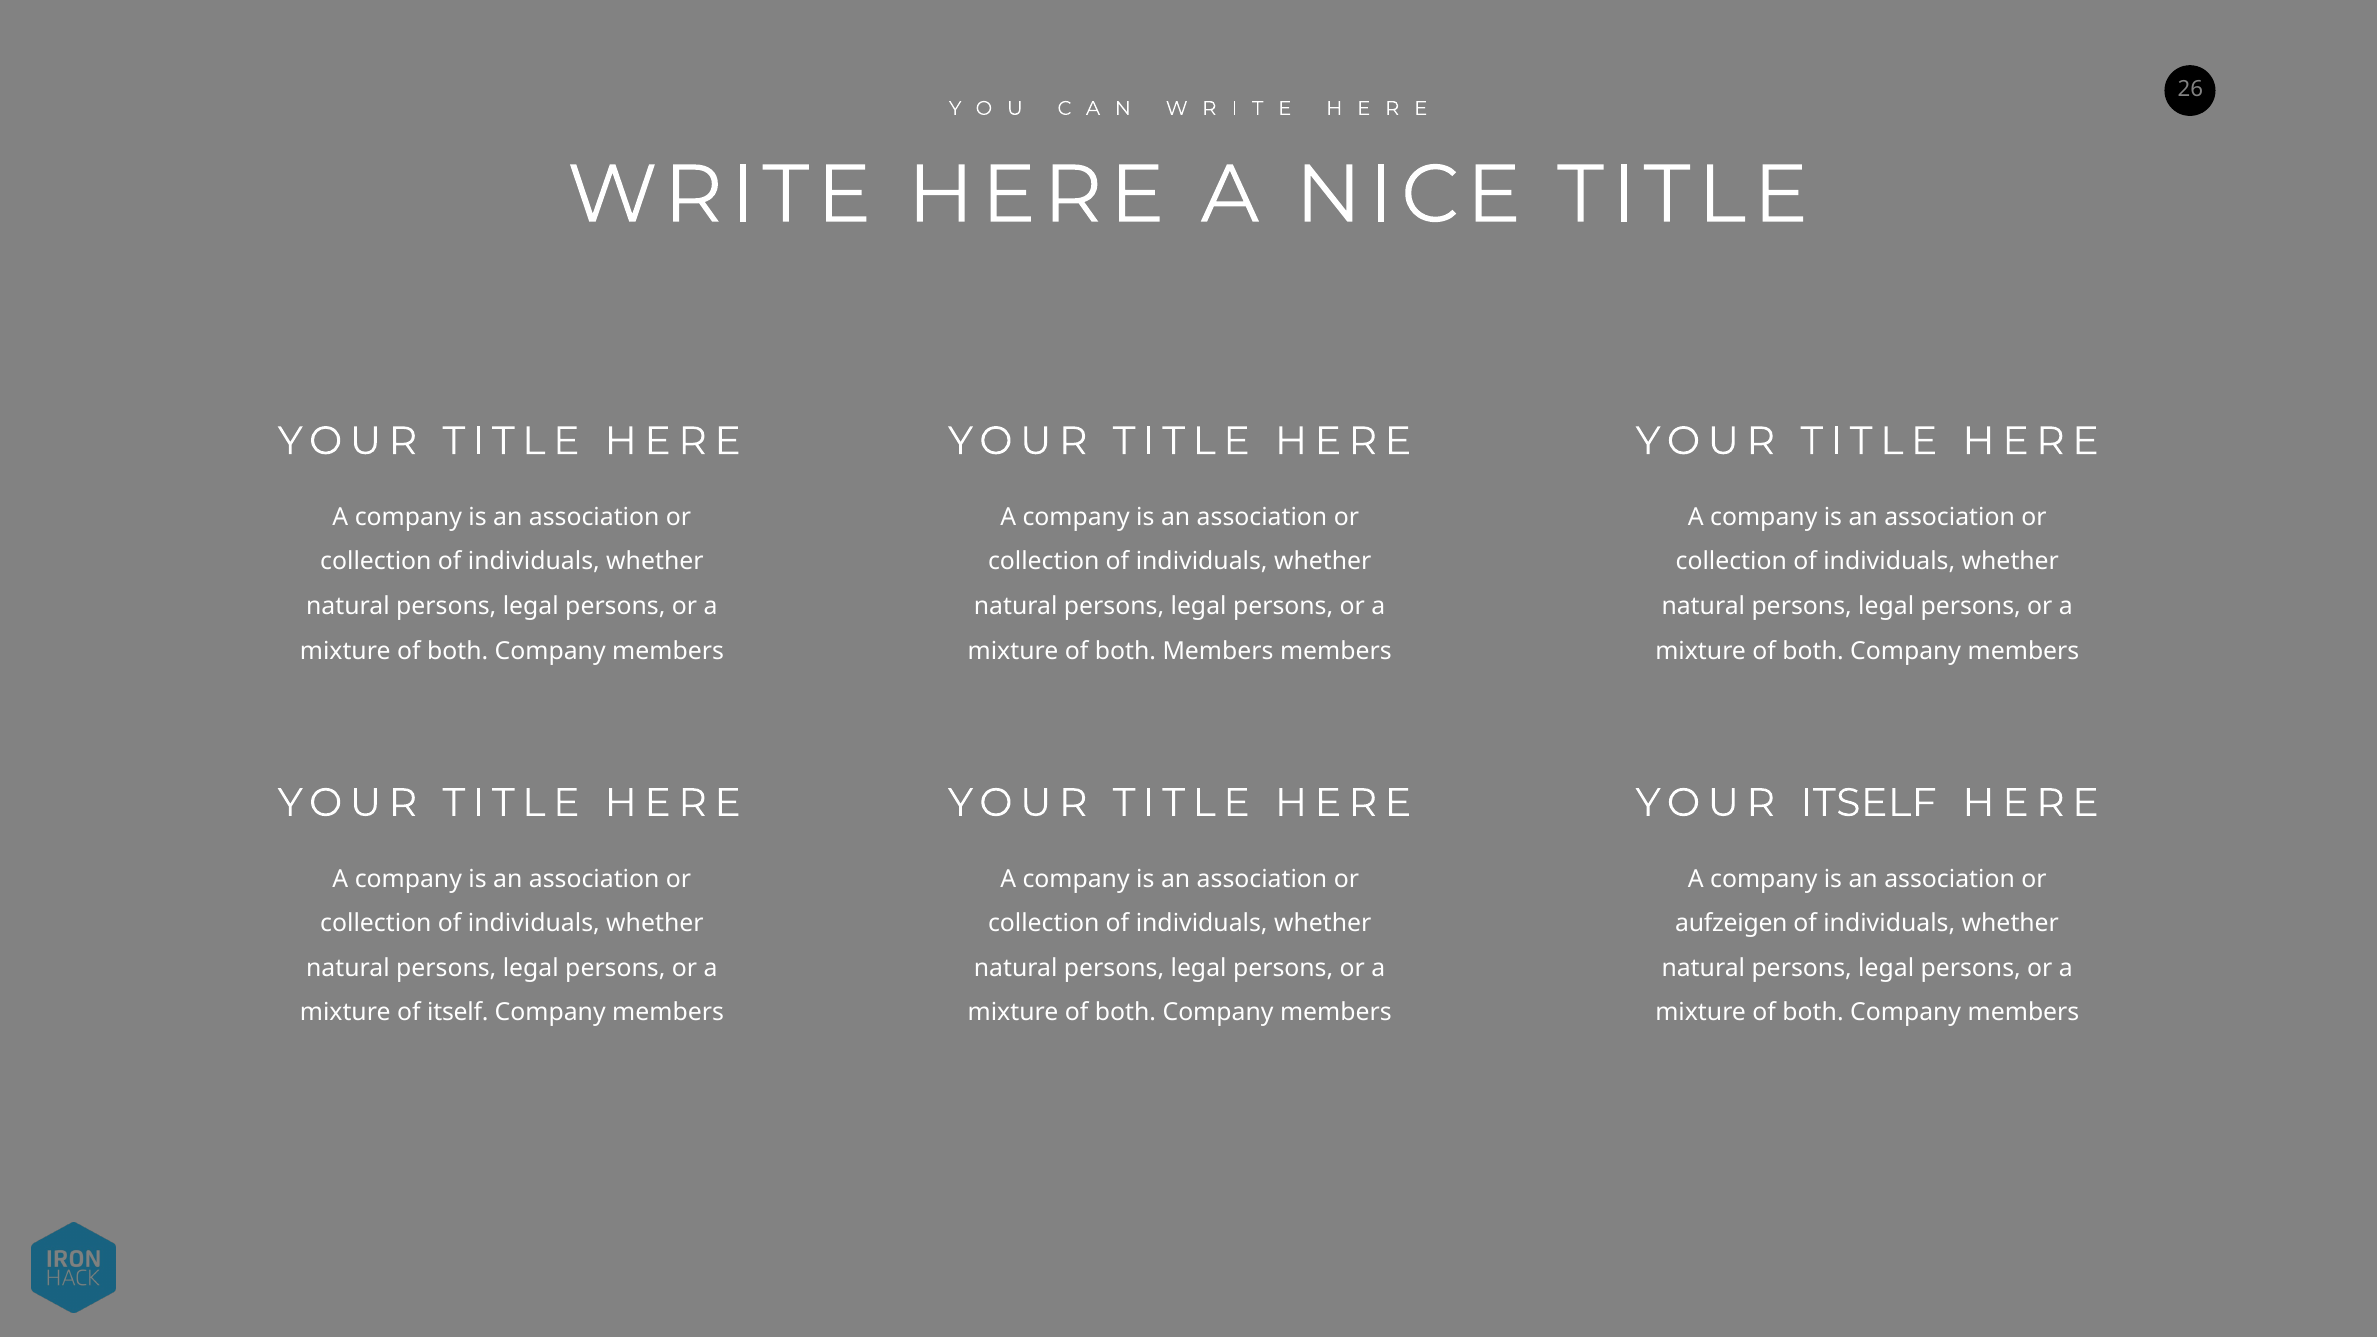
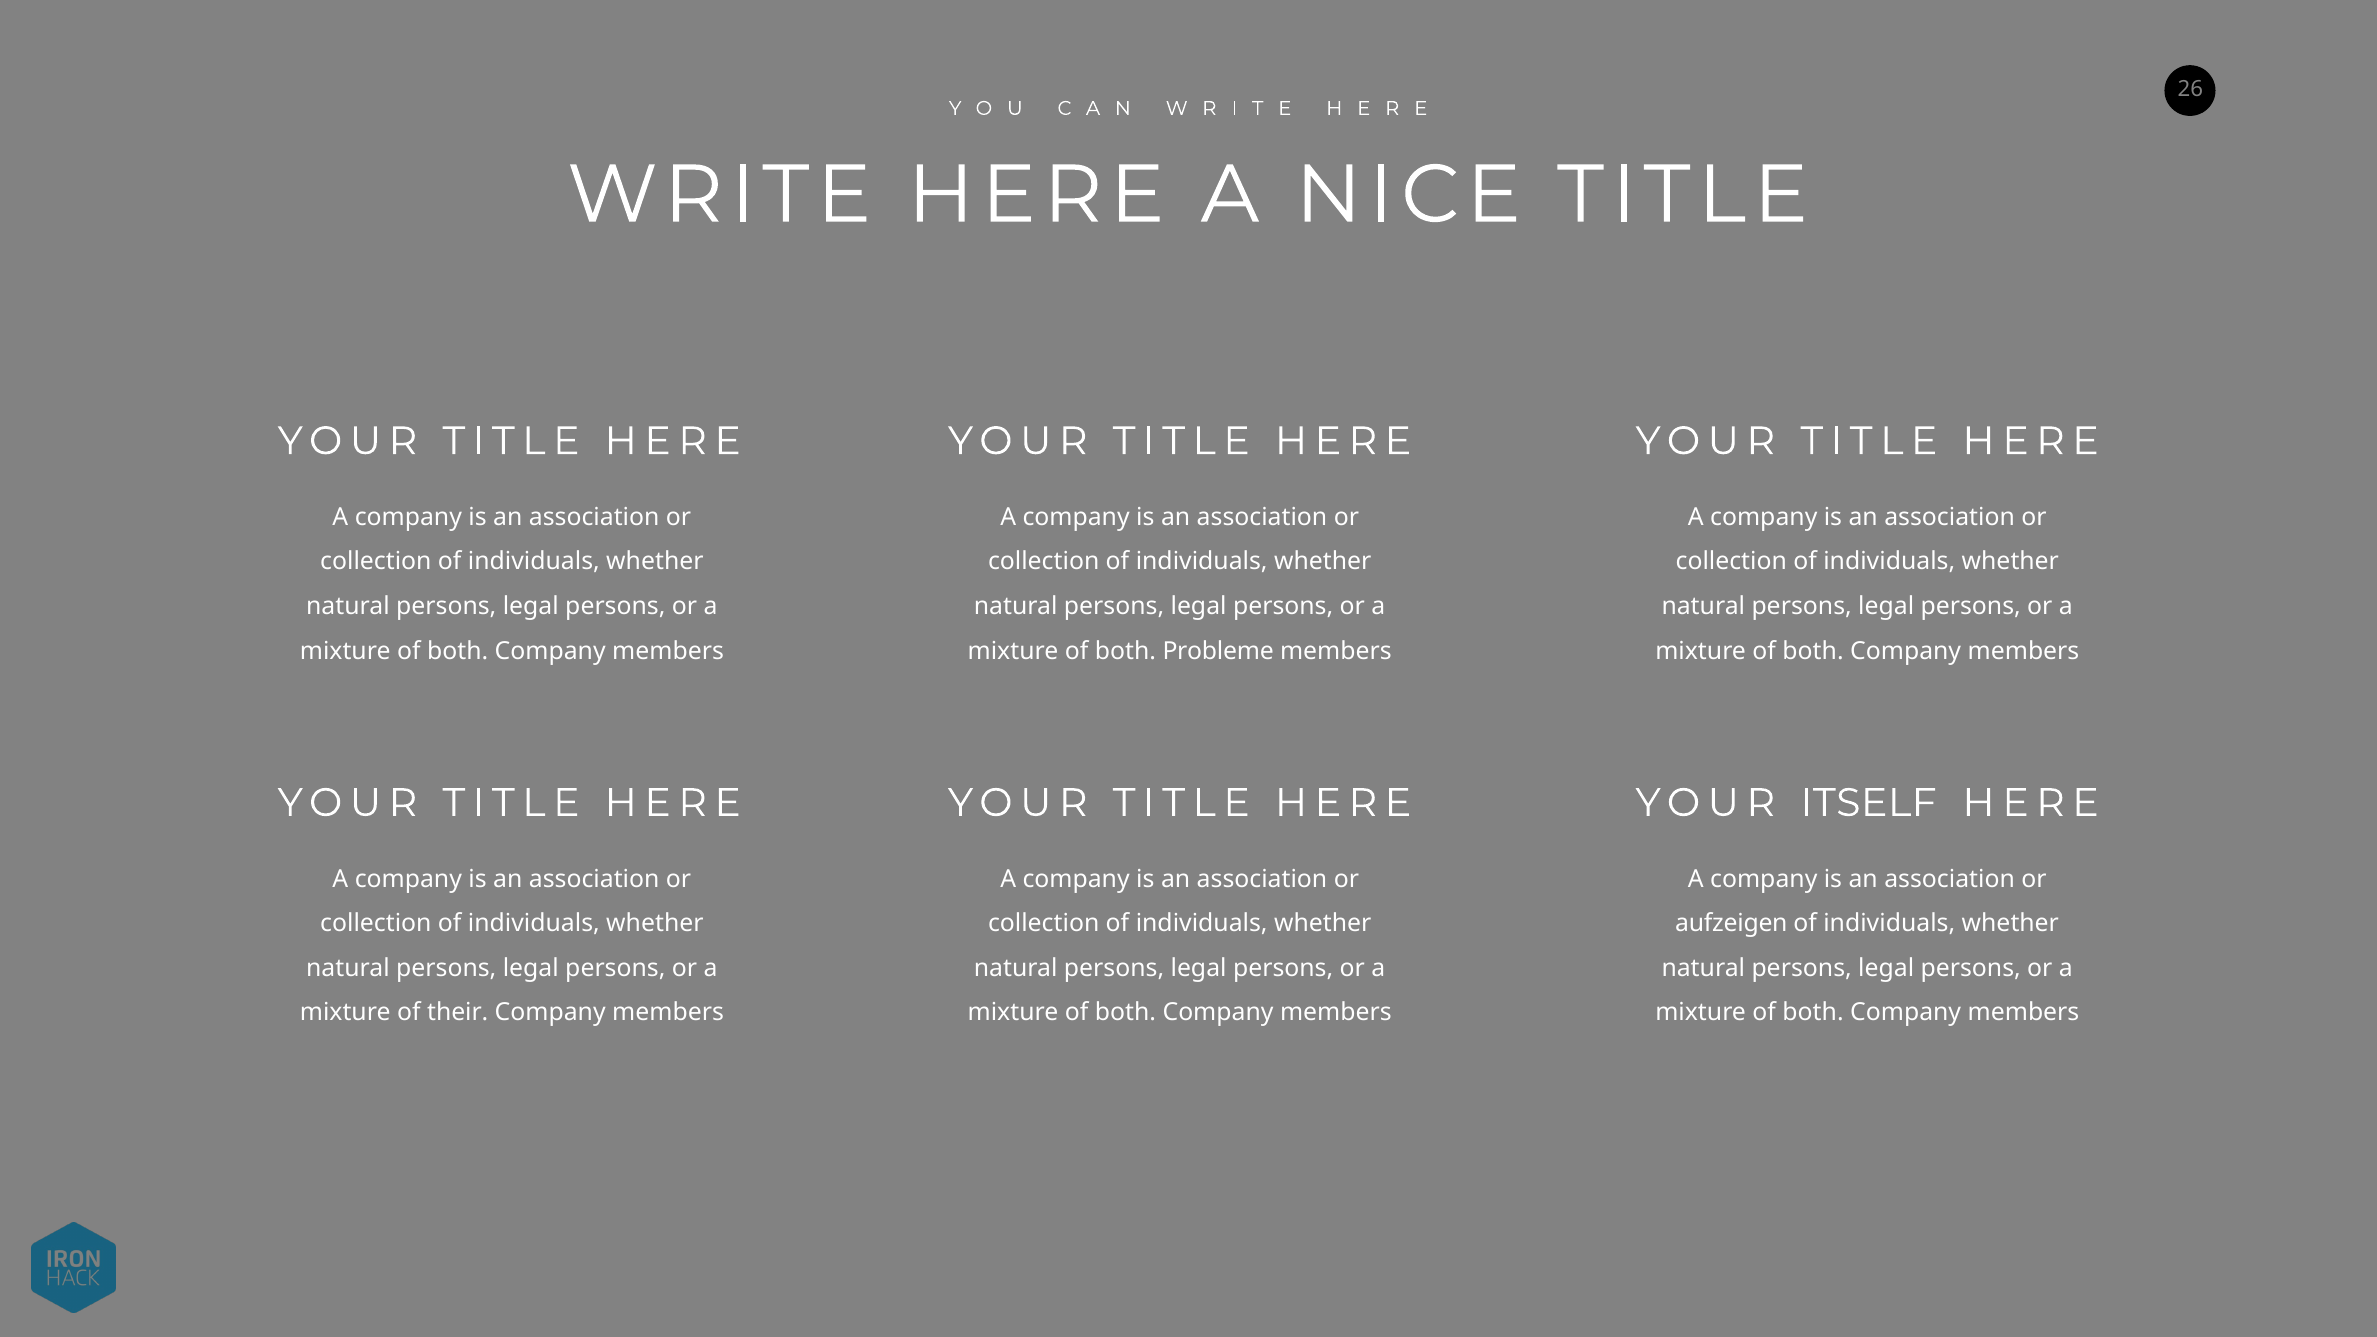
both Members: Members -> Probleme (1218, 651)
of itself: itself -> their (458, 1013)
